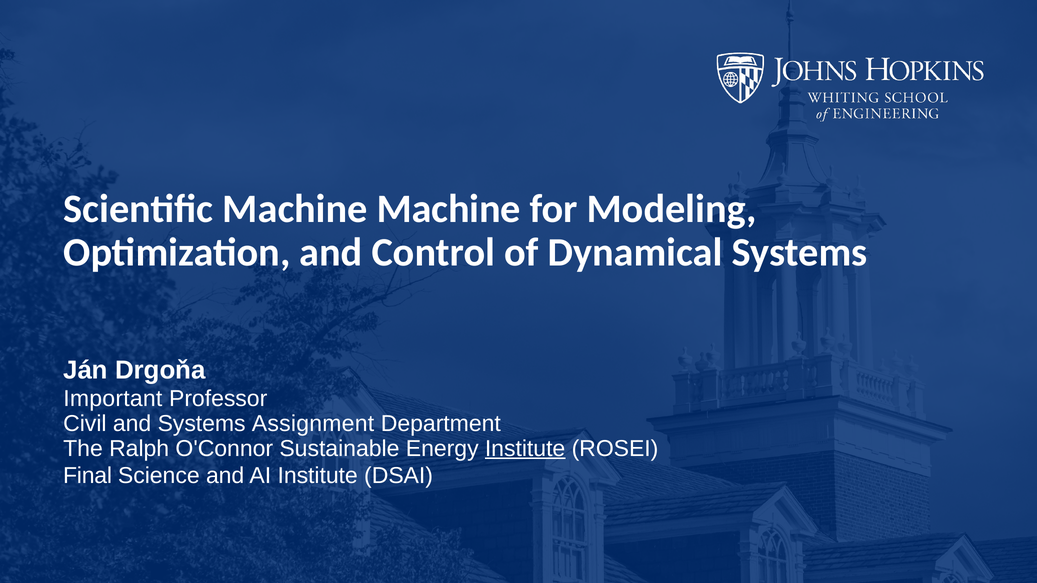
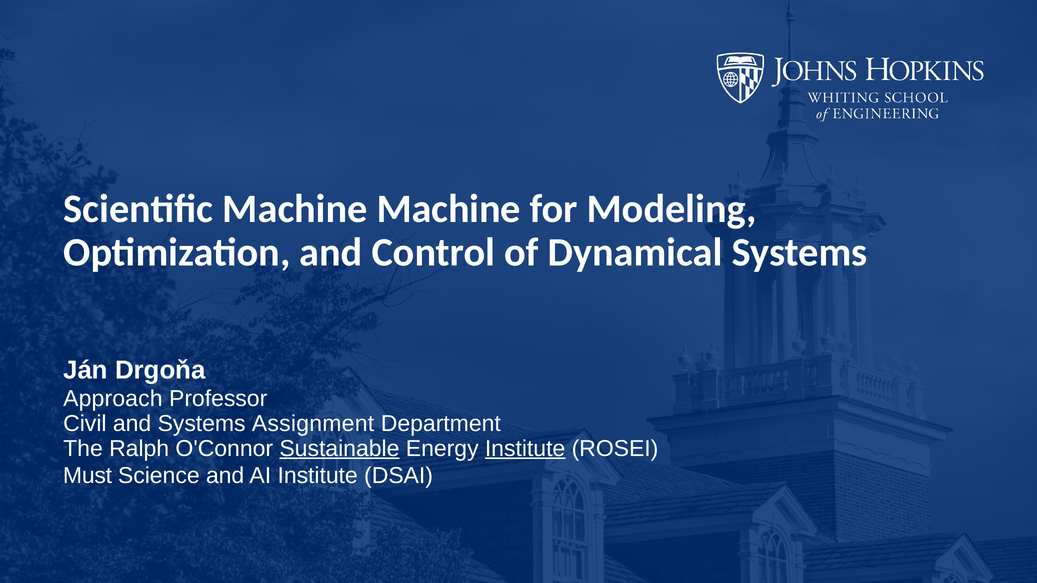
Important: Important -> Approach (113, 399)
Sustainable underline: none -> present (339, 449)
Final: Final -> Must (88, 476)
